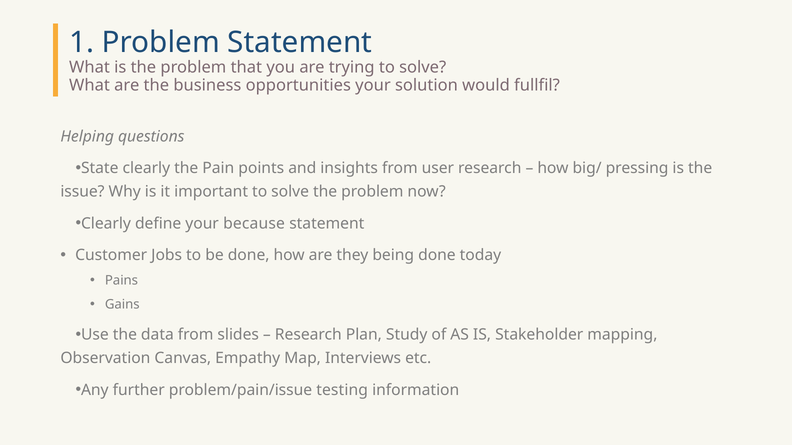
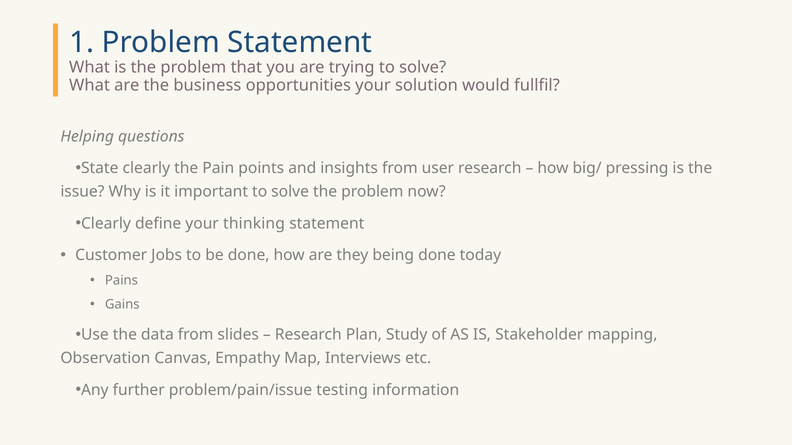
because: because -> thinking (254, 224)
